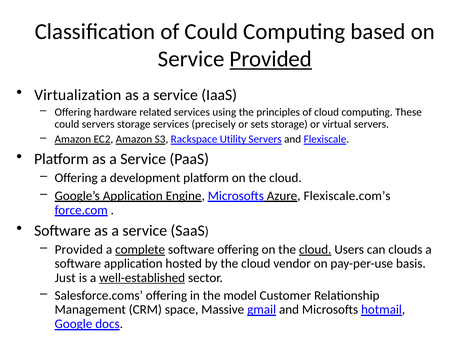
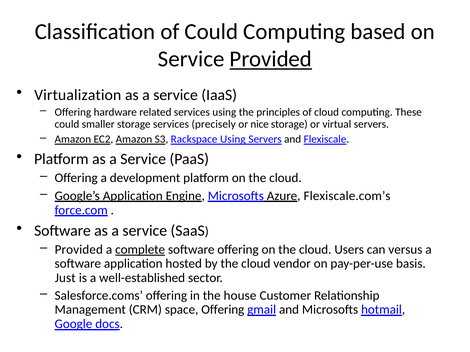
could servers: servers -> smaller (98, 124)
sets: sets -> nice (260, 124)
Rackspace Utility: Utility -> Using (233, 140)
cloud underline: present -> none (315, 250)
clouds: clouds -> versus (405, 250)
well-established underline: present -> none (142, 278)
model: model -> house (240, 296)
space Massive: Massive -> Offering (223, 310)
